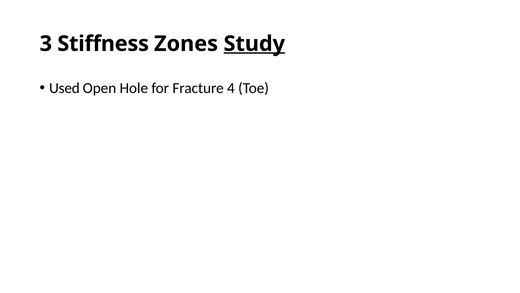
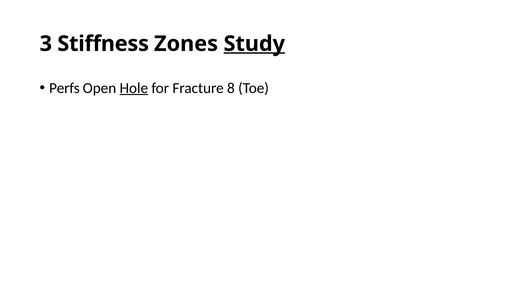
Used: Used -> Perfs (64, 88)
Hole underline: none -> present (134, 88)
4: 4 -> 8 (231, 88)
